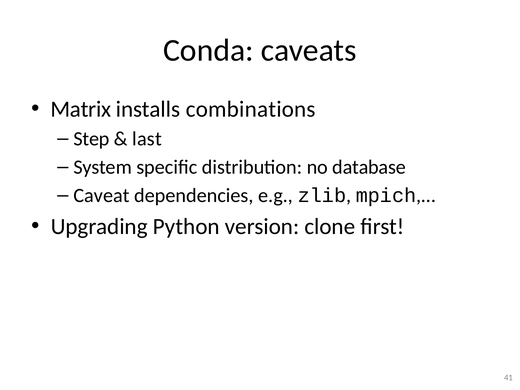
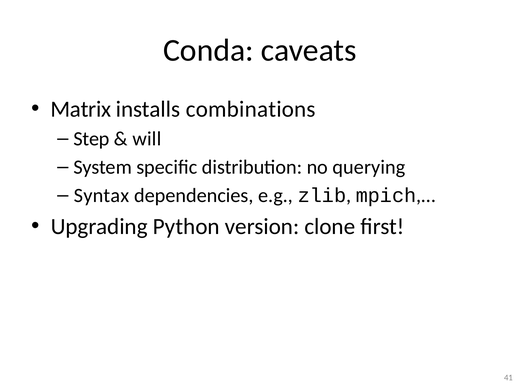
last: last -> will (147, 139)
database: database -> querying (369, 167)
Caveat: Caveat -> Syntax (101, 196)
